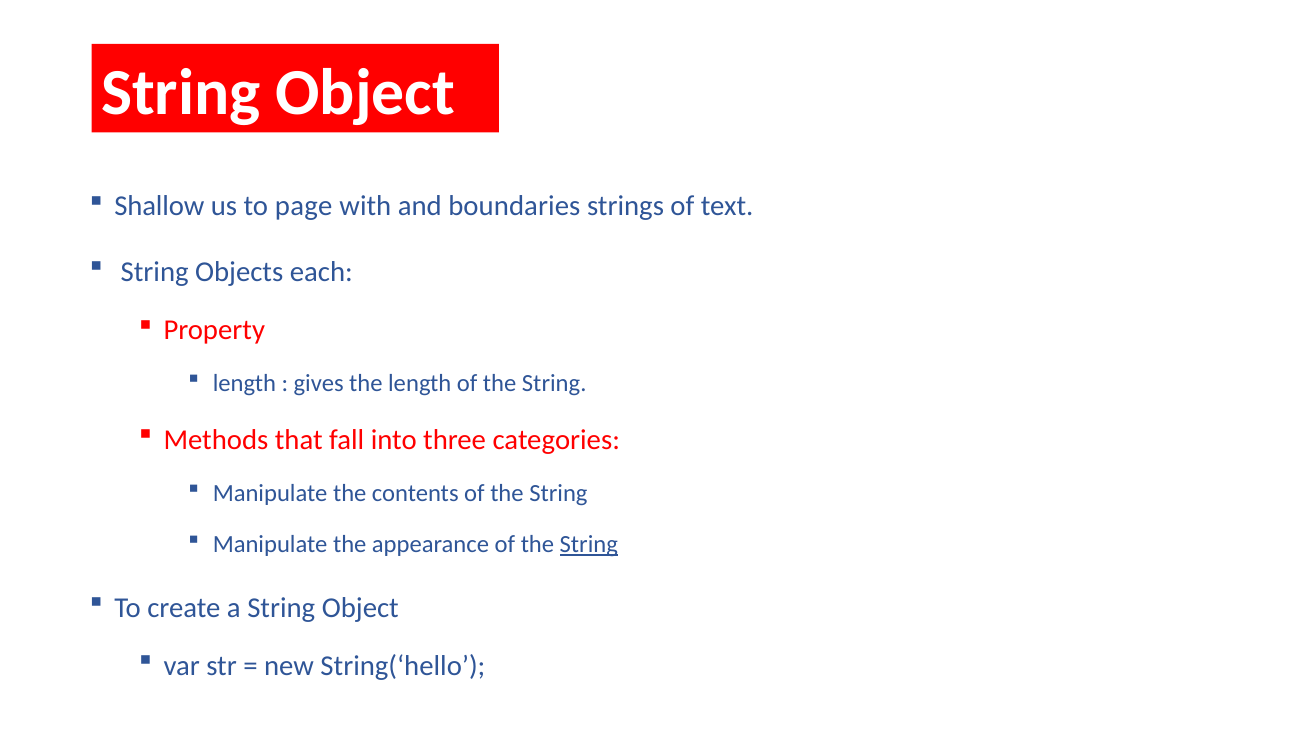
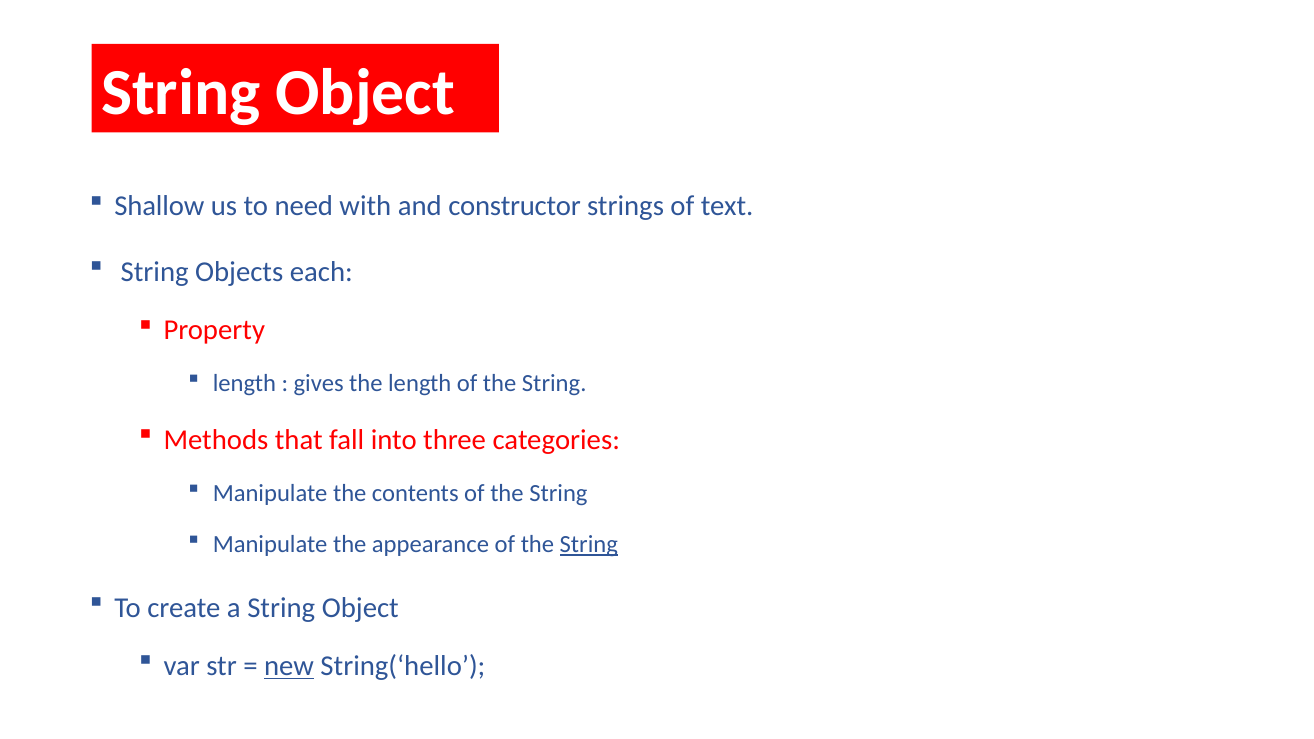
page: page -> need (304, 206)
boundaries: boundaries -> constructor (515, 206)
new underline: none -> present (289, 666)
